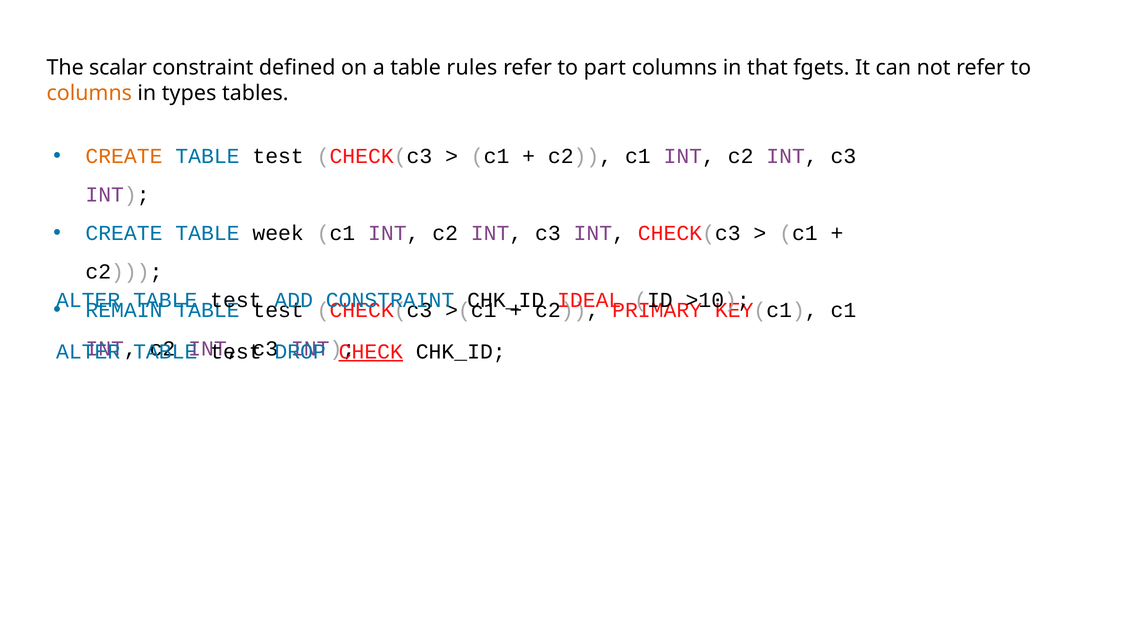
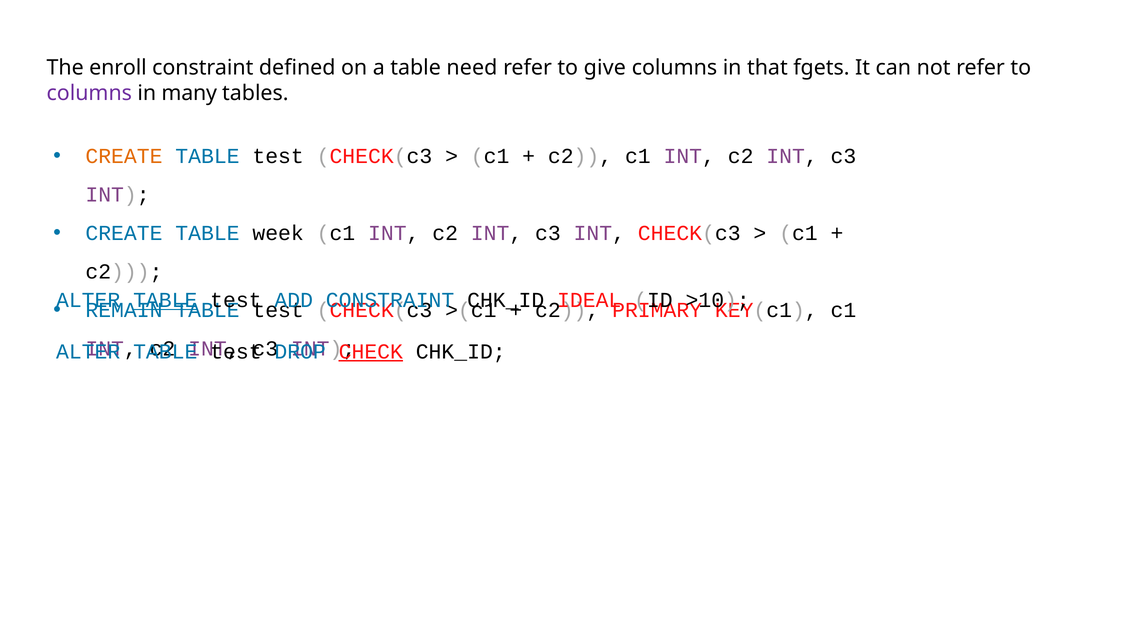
scalar: scalar -> enroll (118, 68)
rules: rules -> need (472, 68)
part: part -> give (605, 68)
columns colour: orange -> purple (89, 93)
types: types -> many (189, 93)
TABLE underline: none -> present (165, 300)
